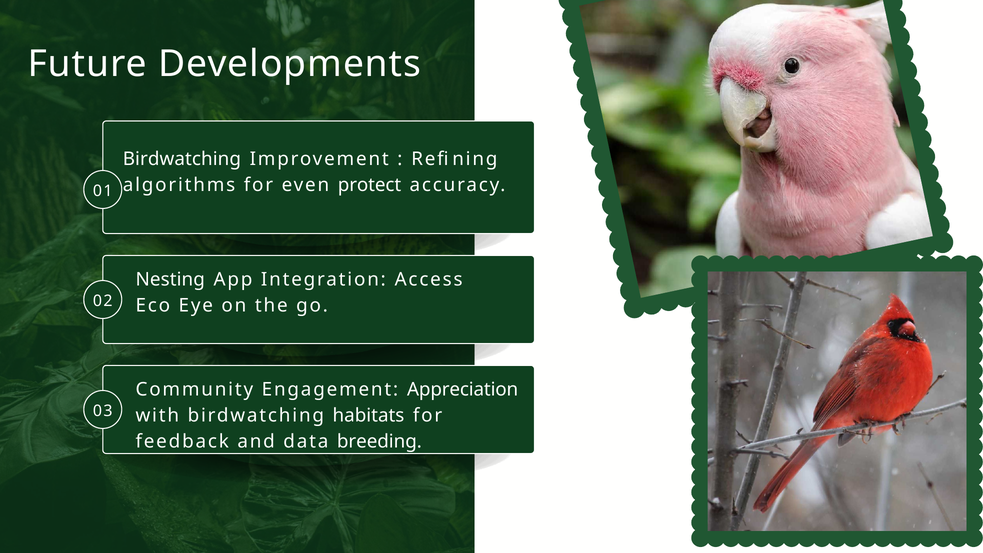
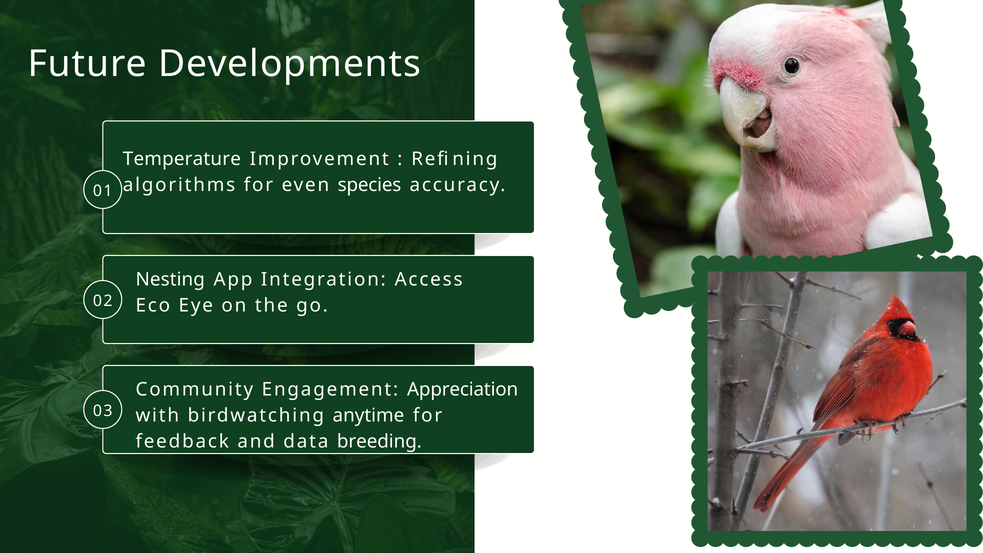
Birdwatching: Birdwatching -> Temperature (182, 159)
protect: protect -> species (370, 185)
habitats: habitats -> anytime (368, 415)
